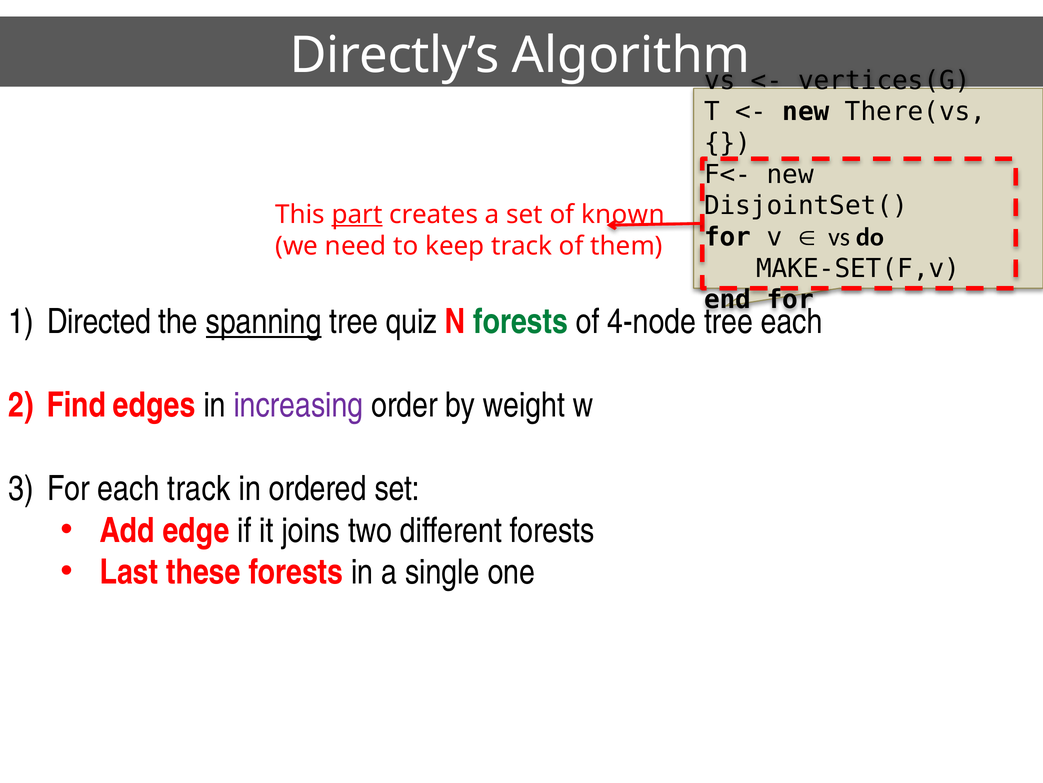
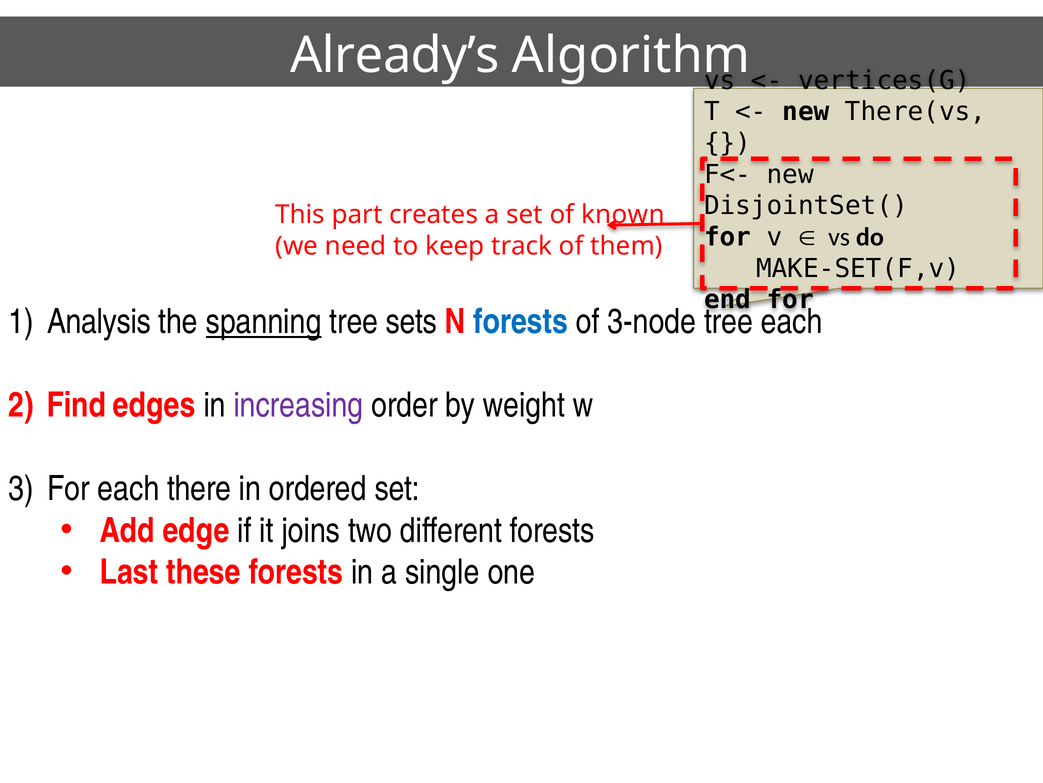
Directly’s: Directly’s -> Already’s (395, 56)
part underline: present -> none (357, 215)
Directed: Directed -> Analysis (99, 322)
quiz: quiz -> sets (412, 322)
forests colour: green -> blue (521, 322)
4-node: 4-node -> 3-node (652, 322)
each track: track -> there (199, 488)
